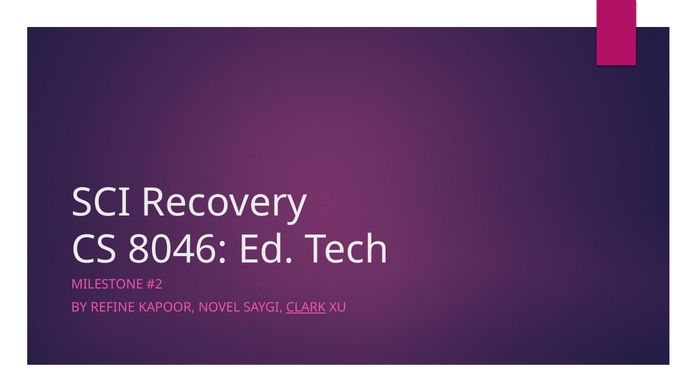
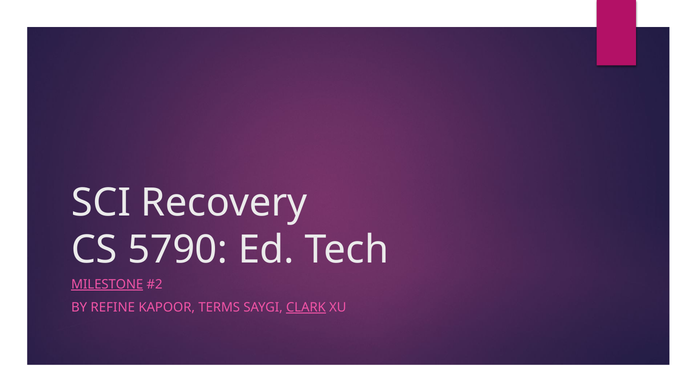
8046: 8046 -> 5790 (178, 250)
MILESTONE underline: none -> present (107, 284)
NOVEL: NOVEL -> TERMS (219, 307)
